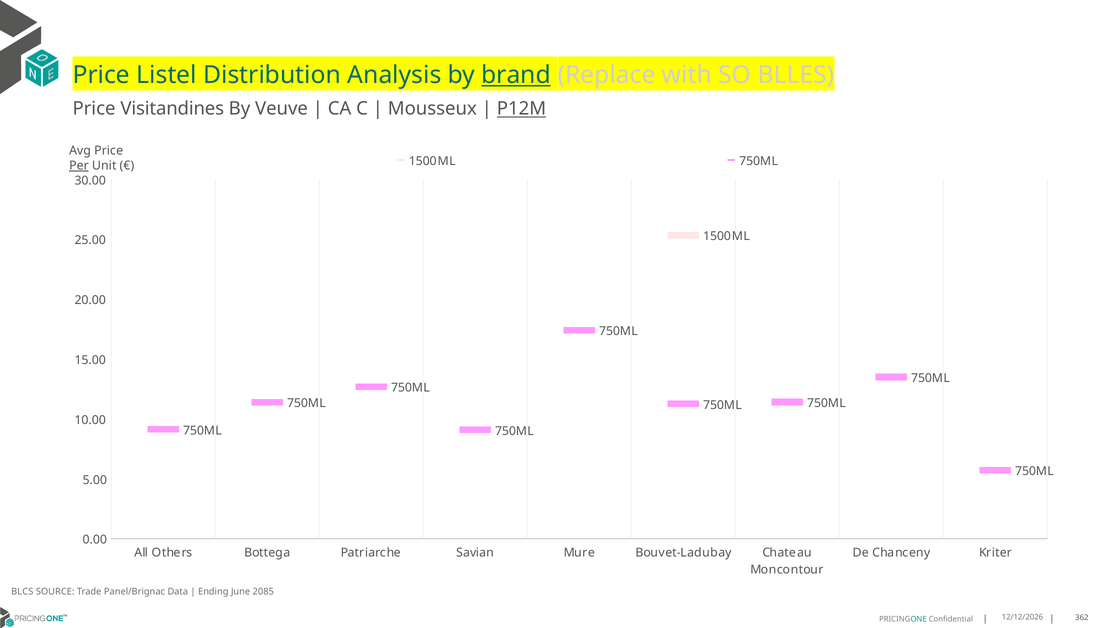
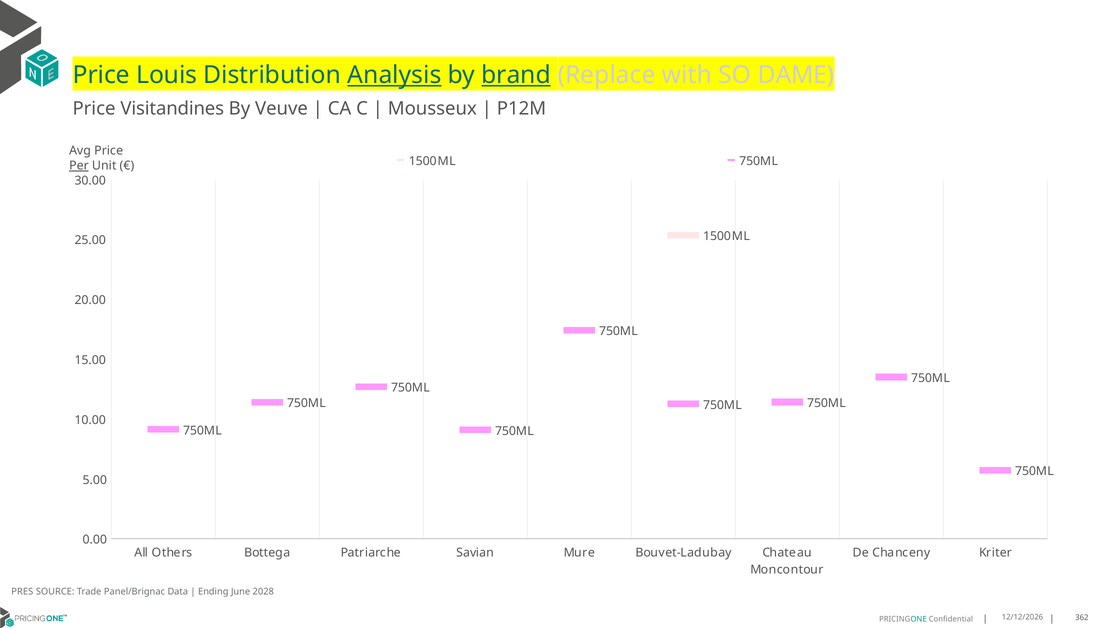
Listel: Listel -> Louis (167, 75)
Analysis underline: none -> present (394, 75)
BLLES: BLLES -> DAME (796, 75)
P12M underline: present -> none (521, 109)
BLCS: BLCS -> PRES (22, 591)
2085: 2085 -> 2028 (263, 591)
